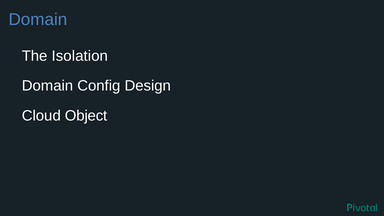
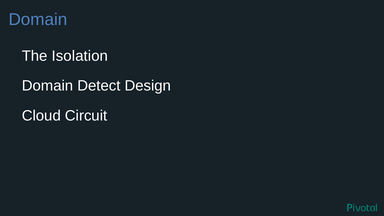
Config: Config -> Detect (99, 86)
Object: Object -> Circuit (86, 116)
